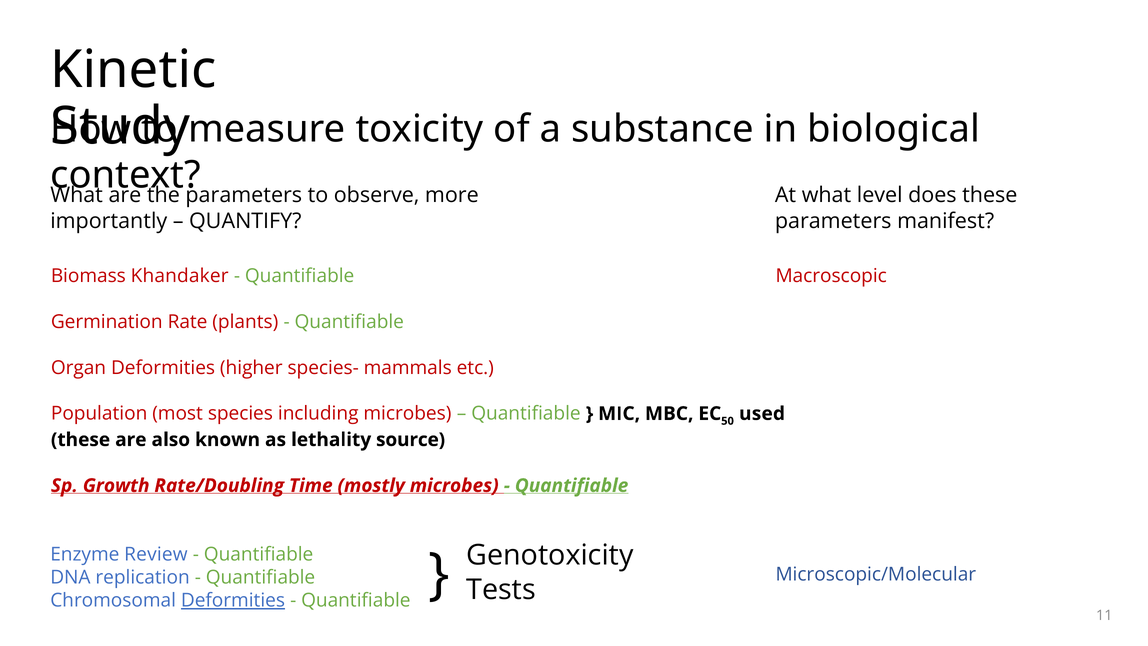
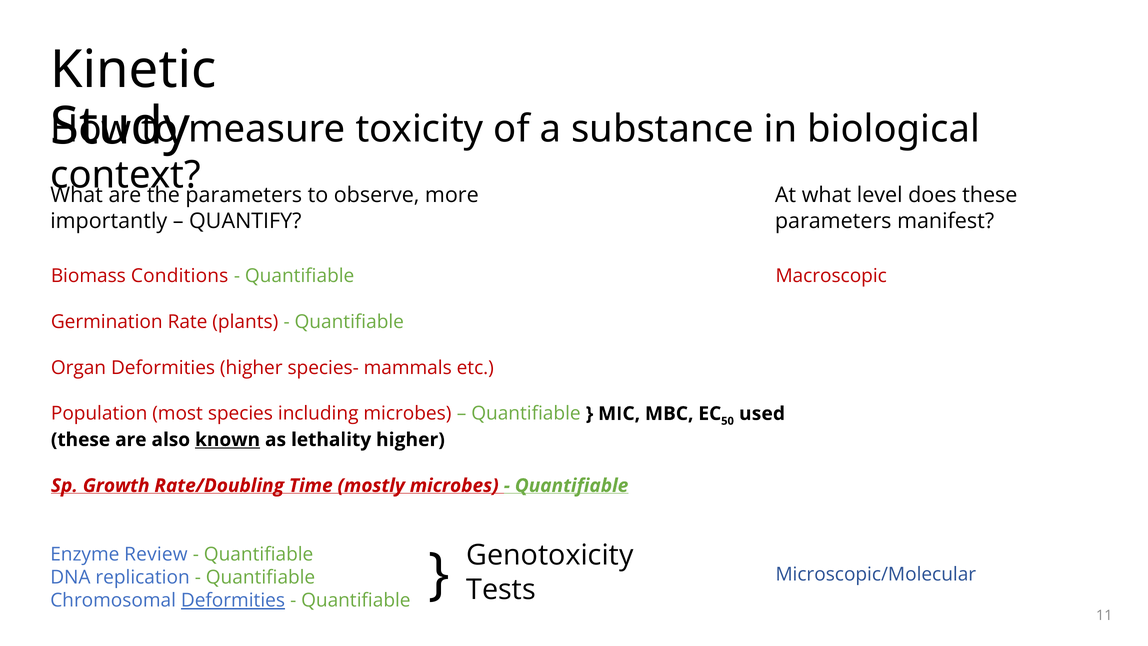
Khandaker: Khandaker -> Conditions (180, 276)
known underline: none -> present (228, 440)
lethality source: source -> higher (410, 440)
